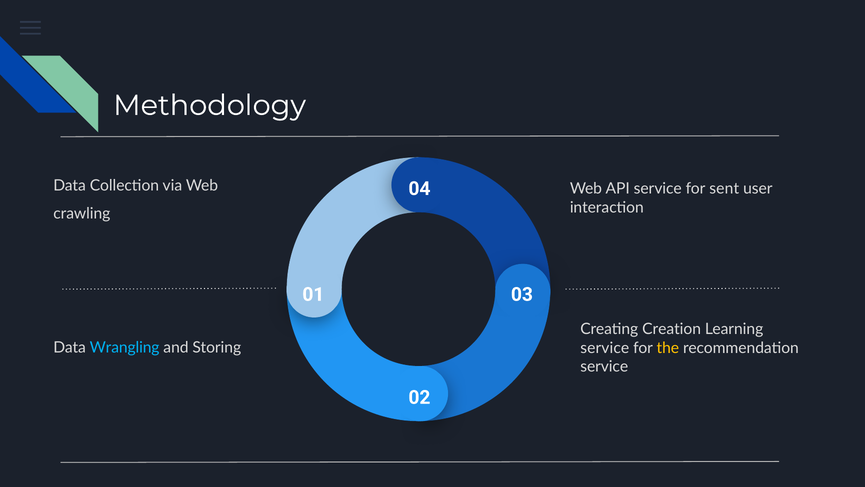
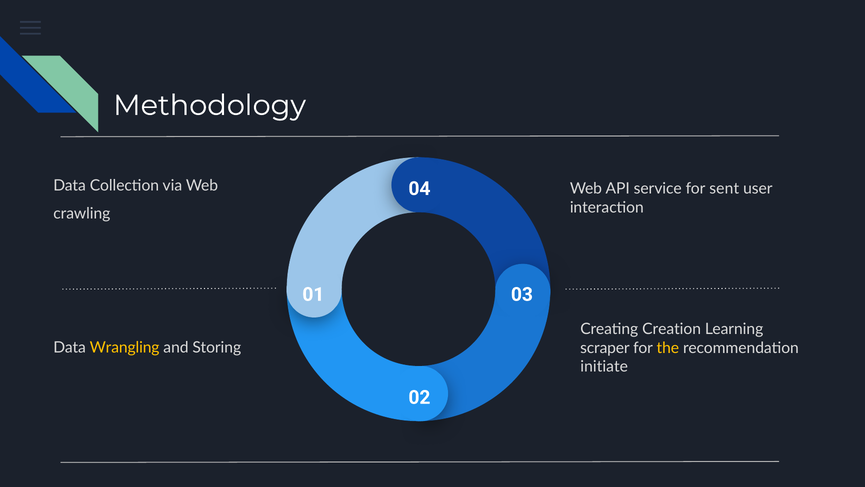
Wrangling colour: light blue -> yellow (125, 347)
service: service -> scraper (605, 348)
service: service -> initiate (604, 366)
